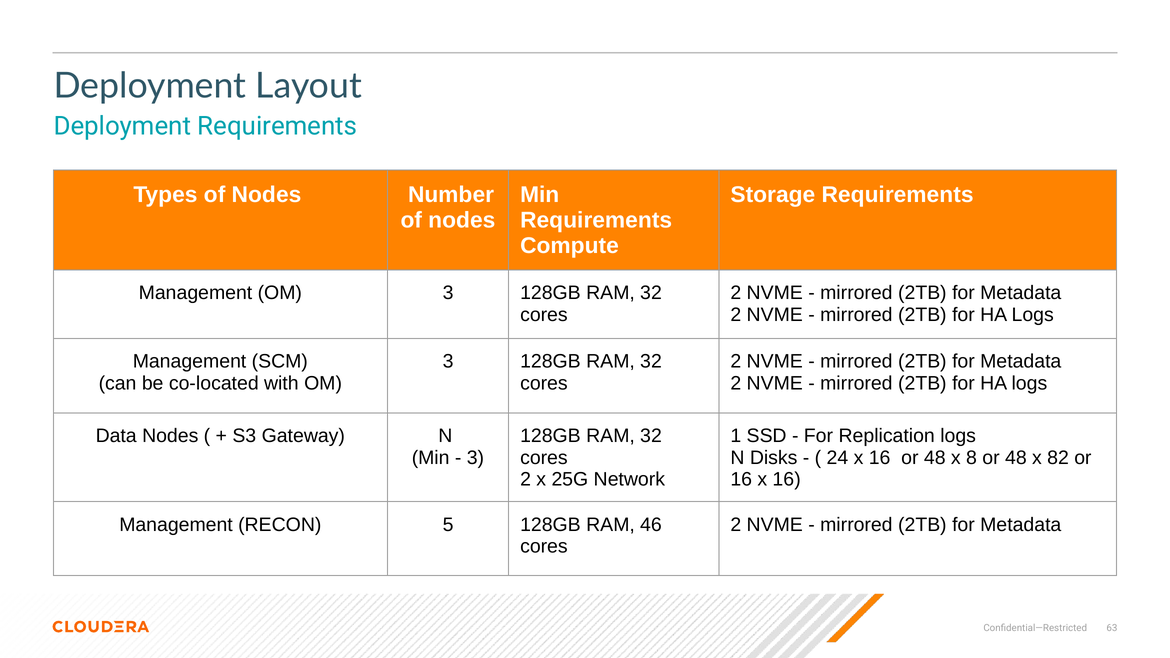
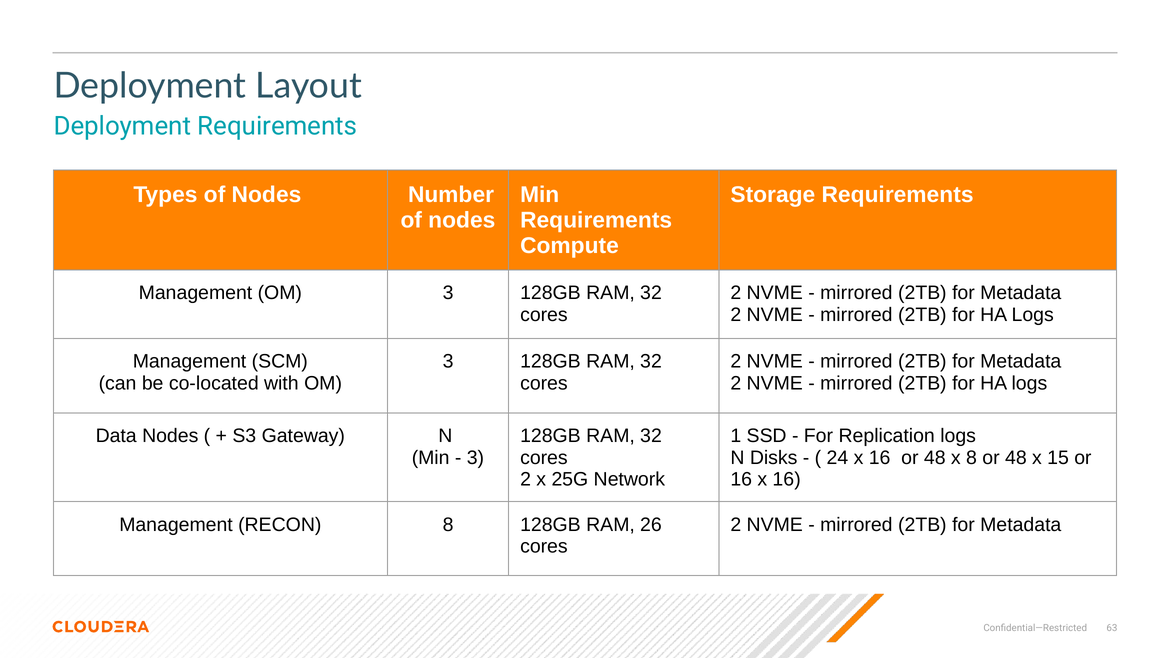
82: 82 -> 15 (1058, 458)
RECON 5: 5 -> 8 (448, 525)
46: 46 -> 26 (651, 525)
